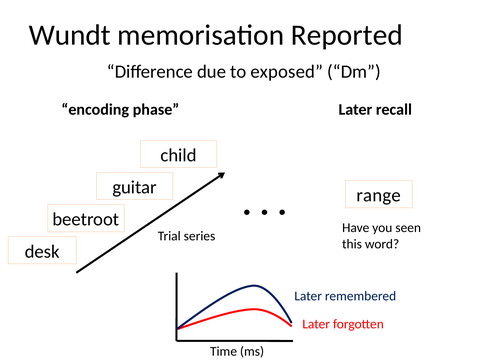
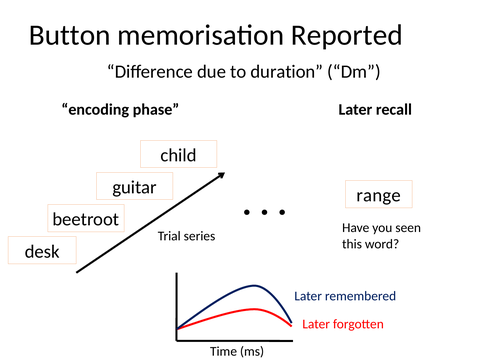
Wundt: Wundt -> Button (70, 35)
exposed: exposed -> duration (287, 72)
